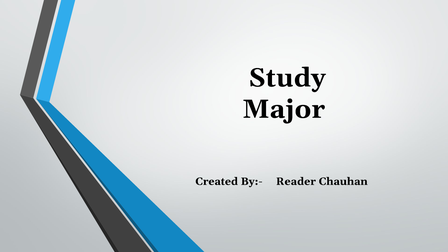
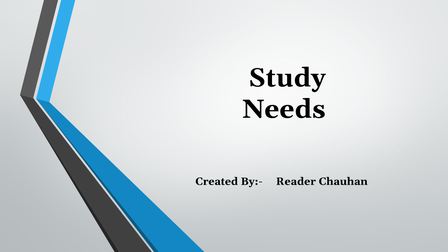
Major: Major -> Needs (284, 109)
